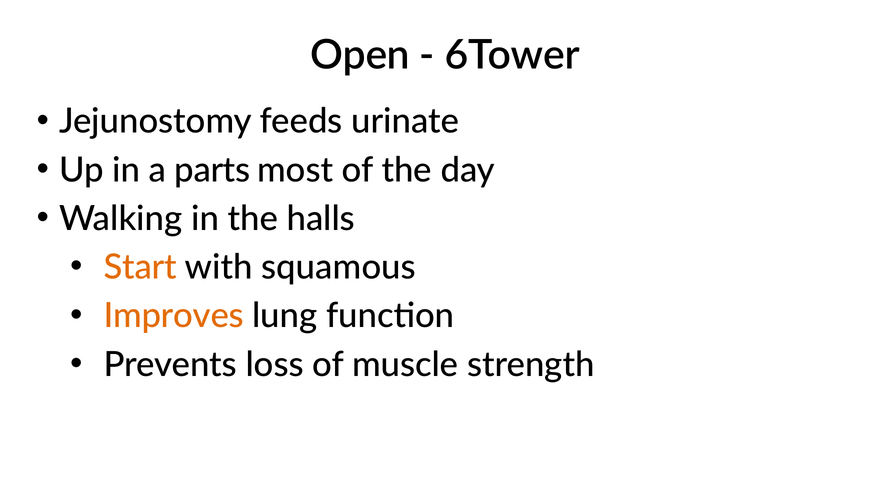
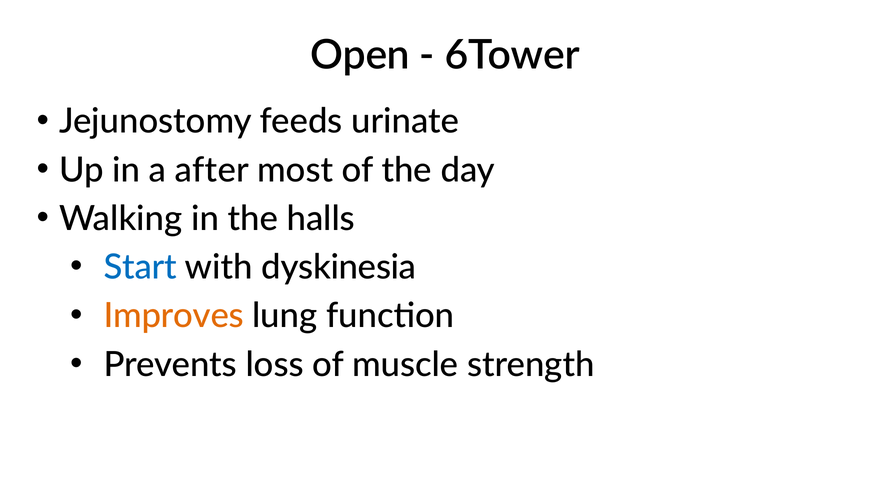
parts: parts -> after (212, 170)
Start colour: orange -> blue (140, 268)
squamous: squamous -> dyskinesia (339, 268)
